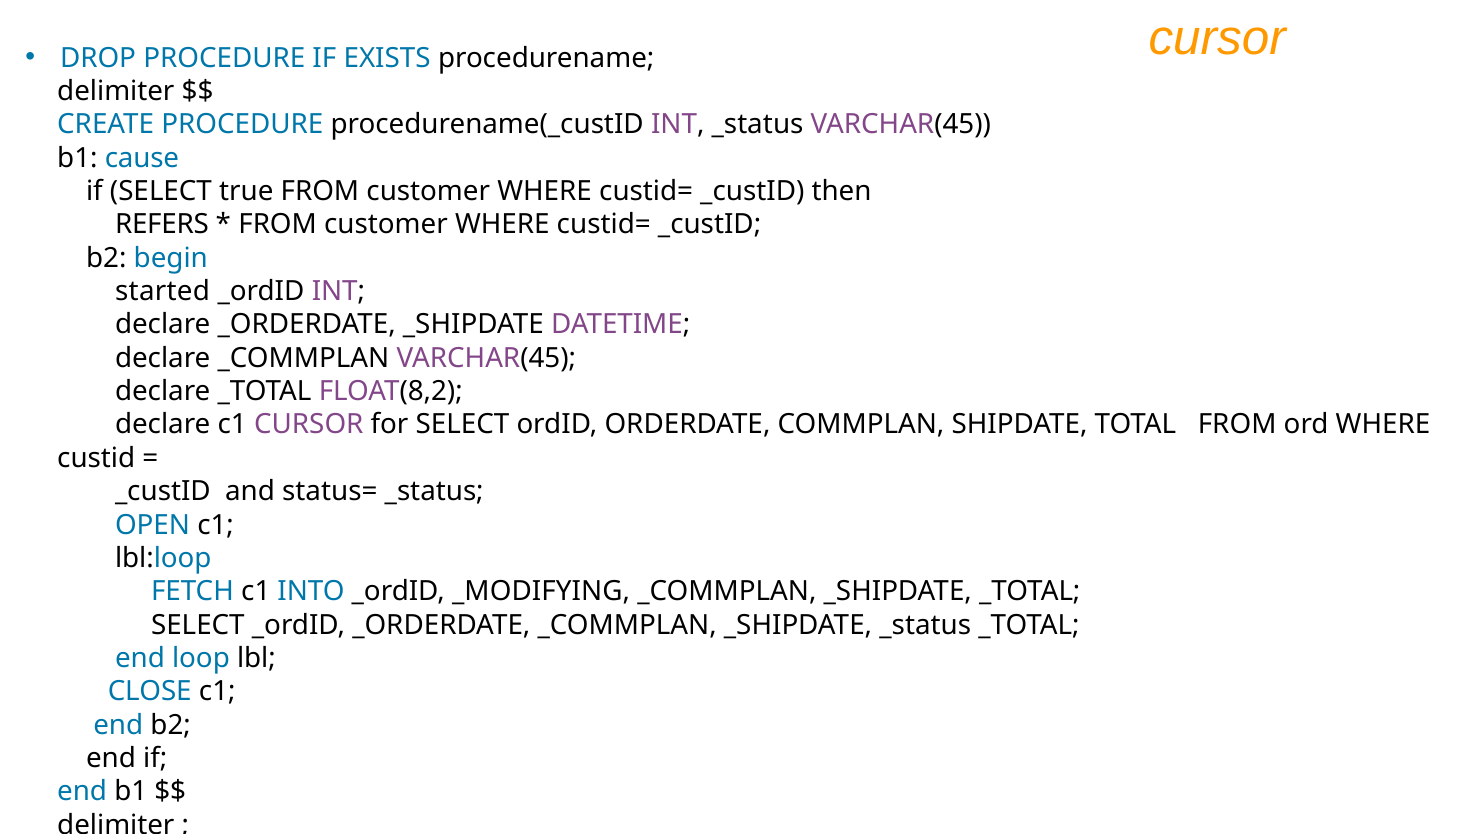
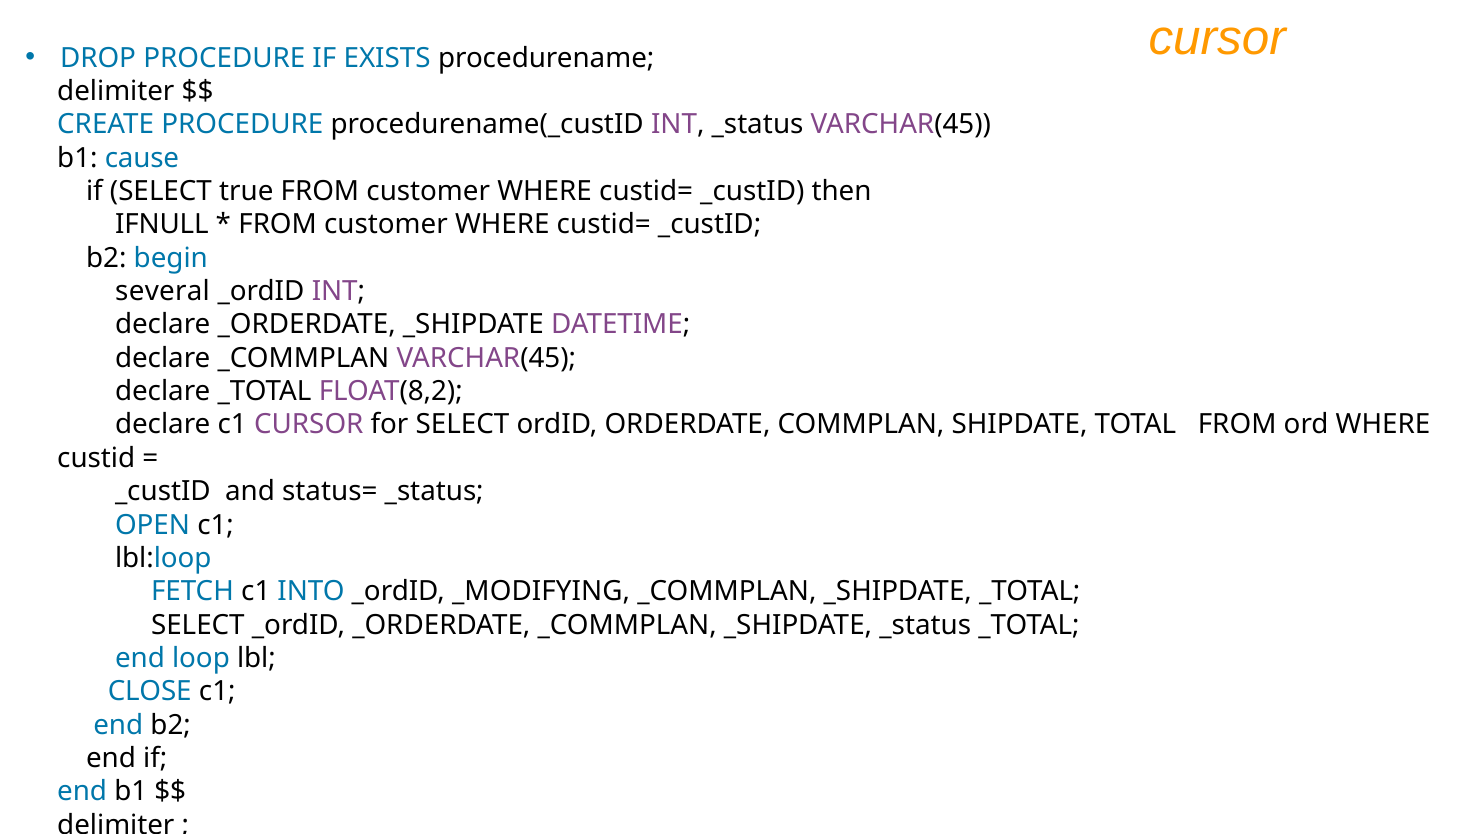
REFERS: REFERS -> IFNULL (162, 225)
started: started -> several (163, 291)
